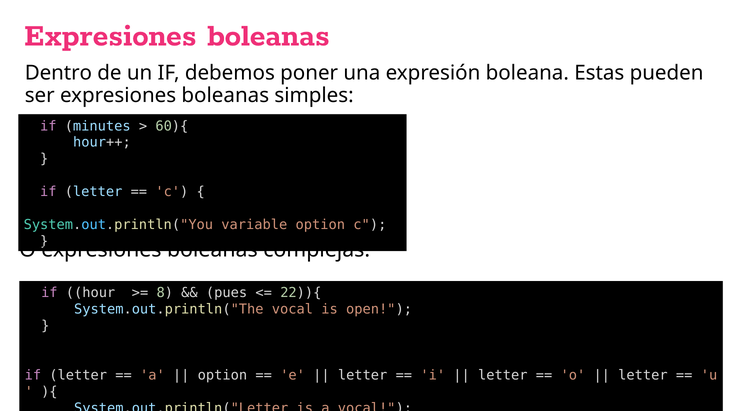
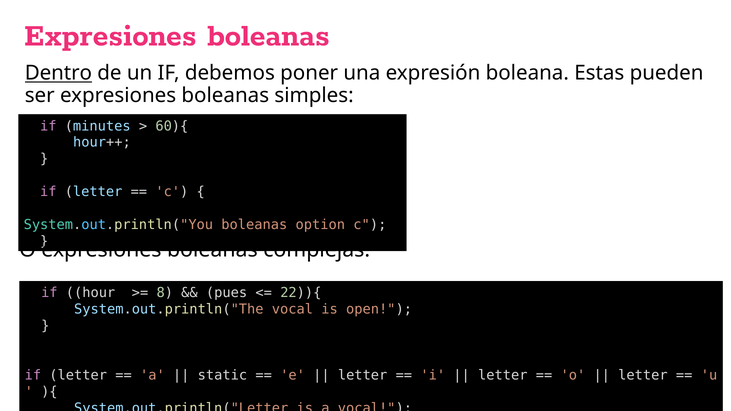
Dentro underline: none -> present (58, 73)
System.out.println("You variable: variable -> boleanas (254, 225)
option: option -> static (222, 375)
